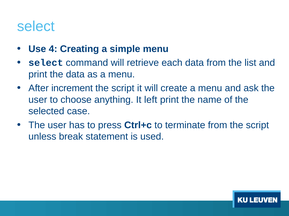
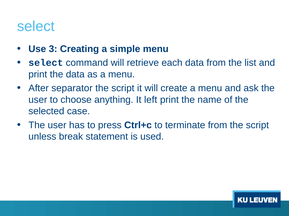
4: 4 -> 3 (53, 49)
increment: increment -> separator (72, 88)
